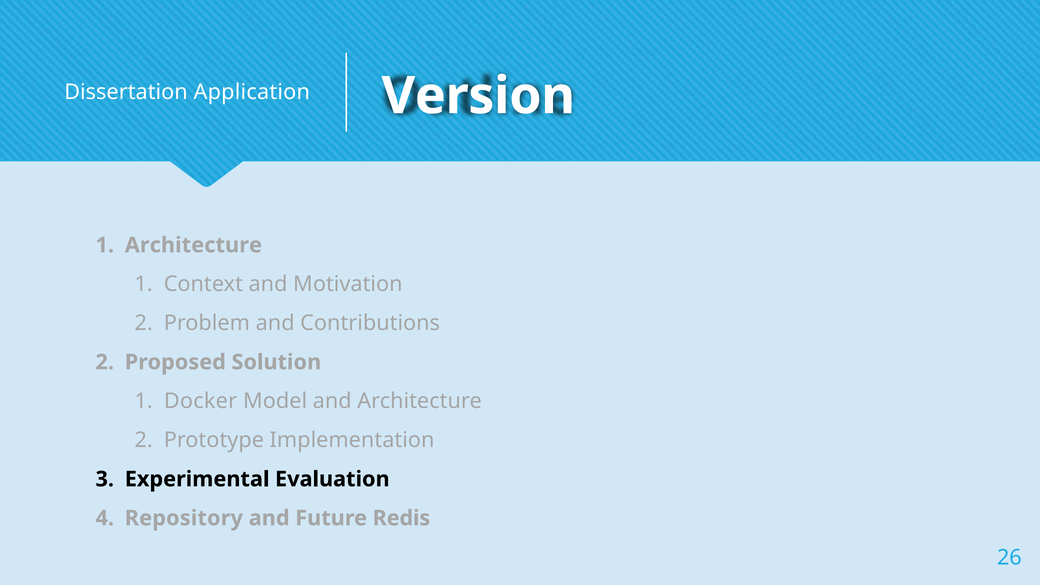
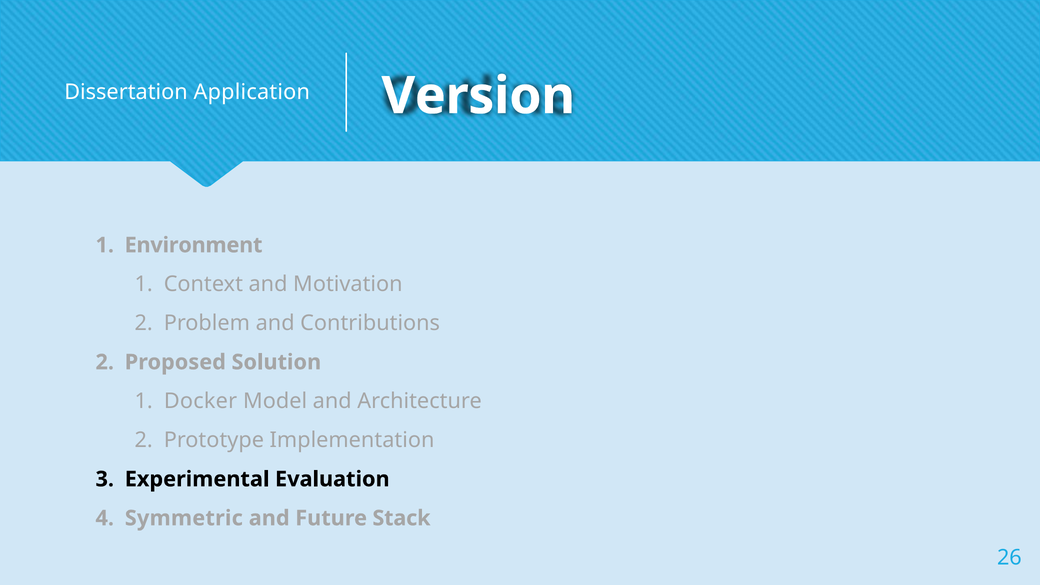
Architecture: Architecture -> Environment (194, 245)
Repository: Repository -> Symmetric (184, 518)
Redis: Redis -> Stack (401, 518)
